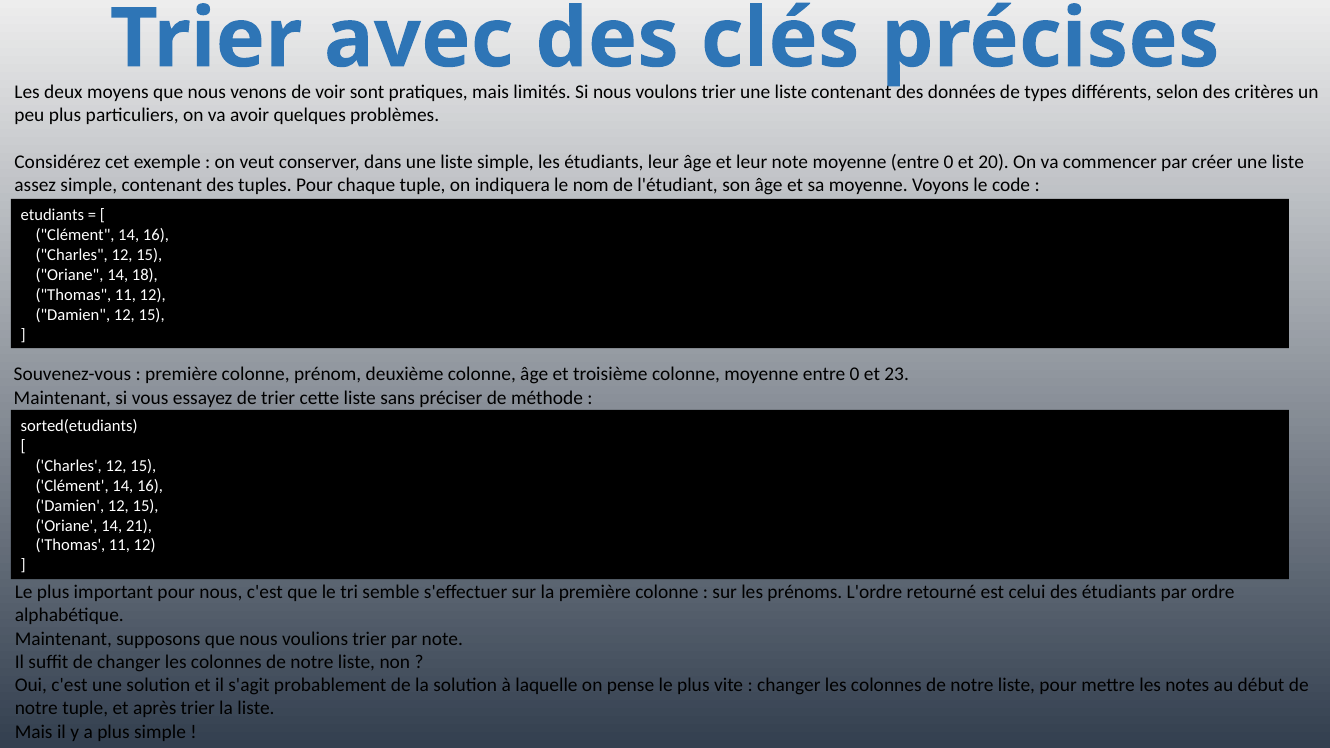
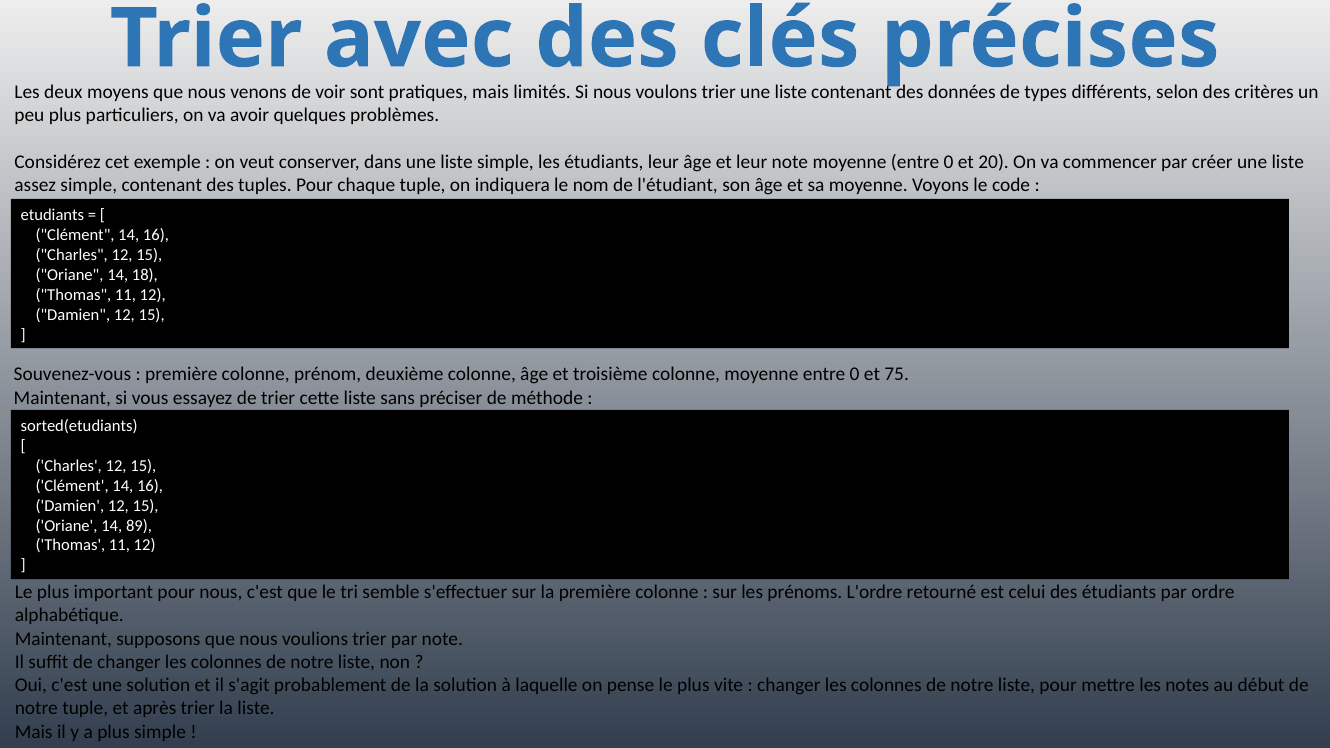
23: 23 -> 75 (897, 374)
21: 21 -> 89 (139, 526)
